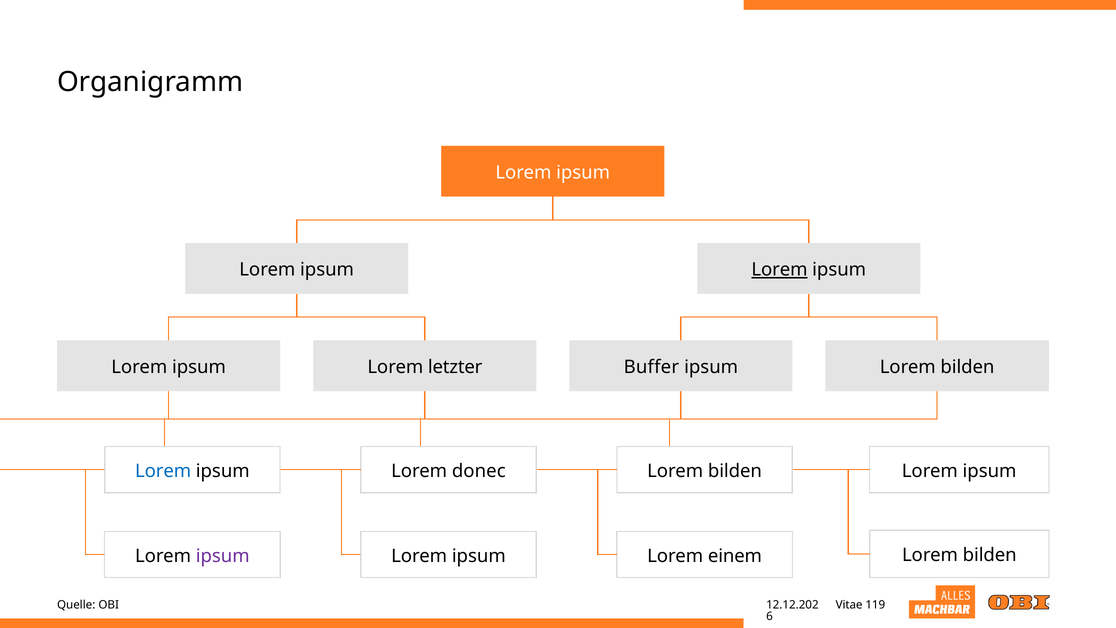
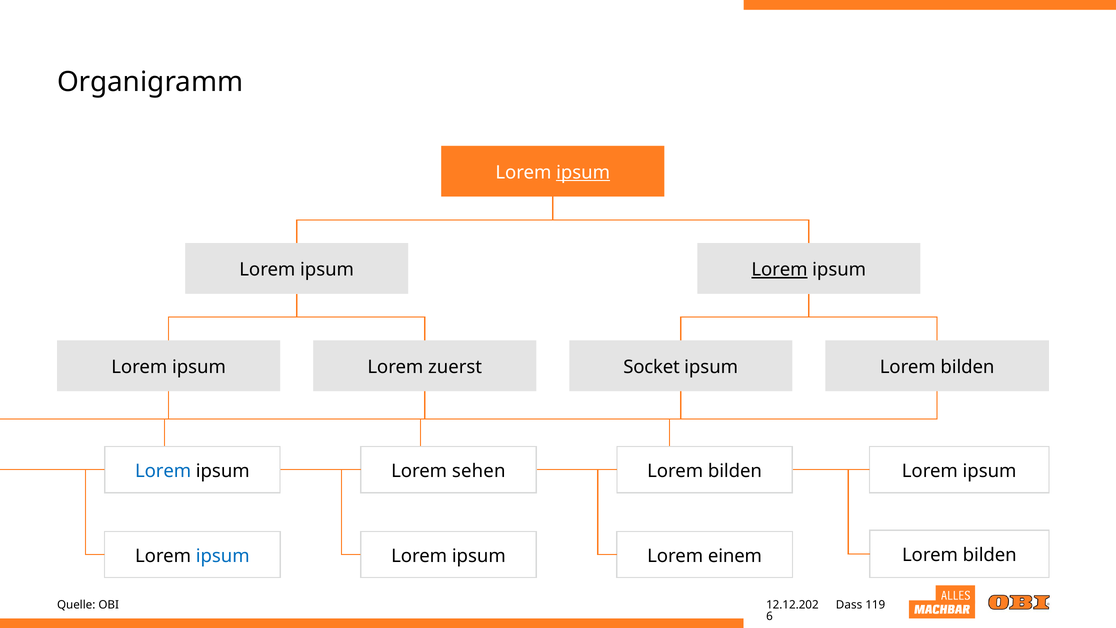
ipsum underline: none -> present (583, 172)
letzter: letzter -> zuerst (455, 367)
Buffer: Buffer -> Socket (652, 367)
donec: donec -> sehen (479, 471)
ipsum colour: purple -> blue (223, 556)
Vitae: Vitae -> Dass (849, 605)
